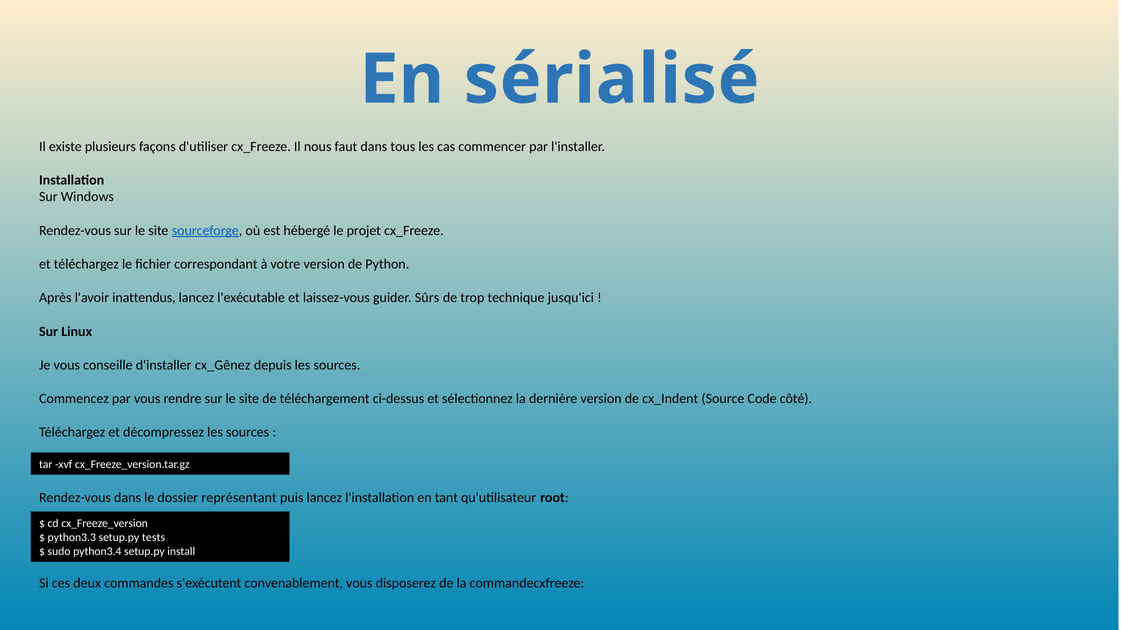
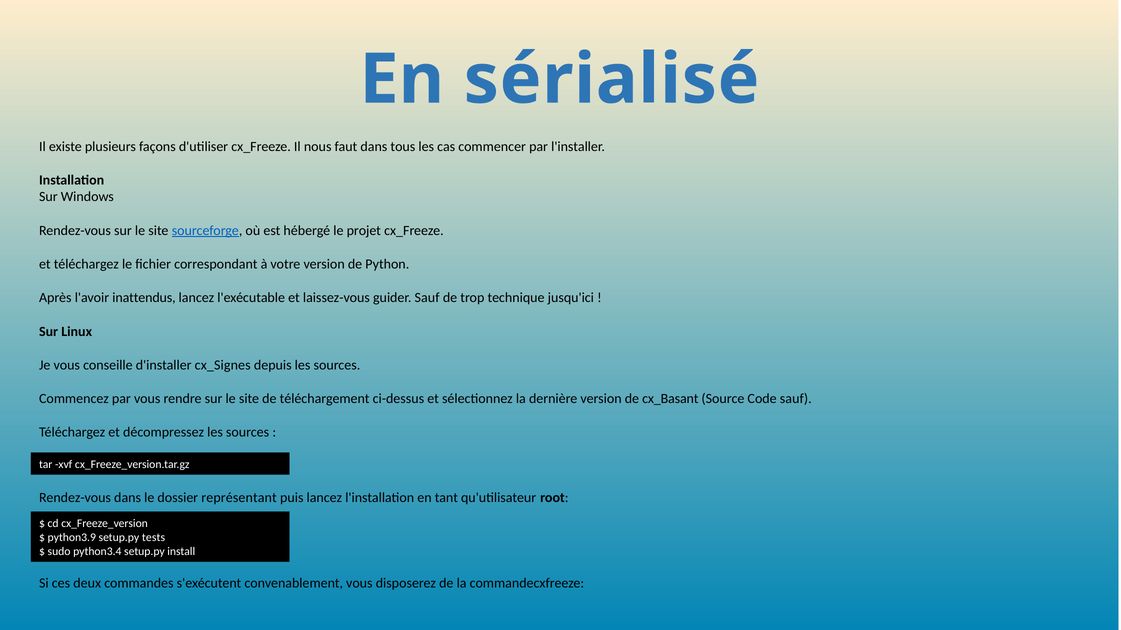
guider Sûrs: Sûrs -> Sauf (427, 298)
cx_Gênez: cx_Gênez -> cx_Signes (223, 365)
cx_Indent: cx_Indent -> cx_Basant (670, 399)
Code côté: côté -> sauf (796, 399)
python3.3: python3.3 -> python3.9 (72, 538)
